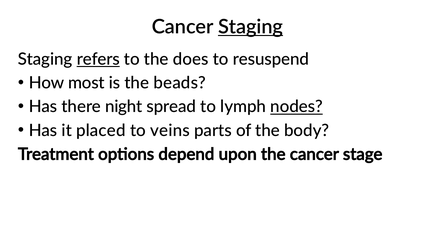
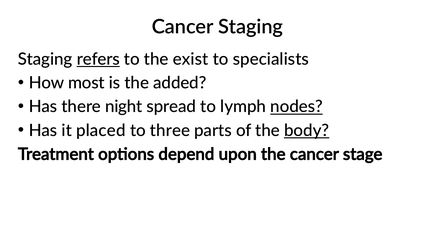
Staging underline: present -> none (251, 27)
does: does -> exist (191, 59)
resuspend: resuspend -> specialists (271, 59)
beads: beads -> added (180, 83)
veins: veins -> three (170, 131)
body underline: none -> present (307, 131)
